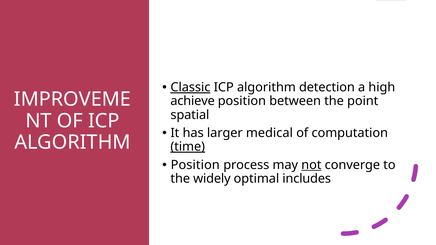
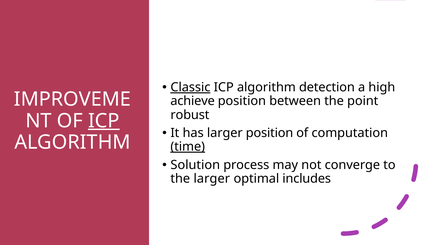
spatial: spatial -> robust (190, 115)
ICP underline: none -> present (104, 121)
larger medical: medical -> position (270, 133)
Position: Position -> Solution (195, 165)
not underline: present -> none (311, 165)
the widely: widely -> larger (212, 179)
